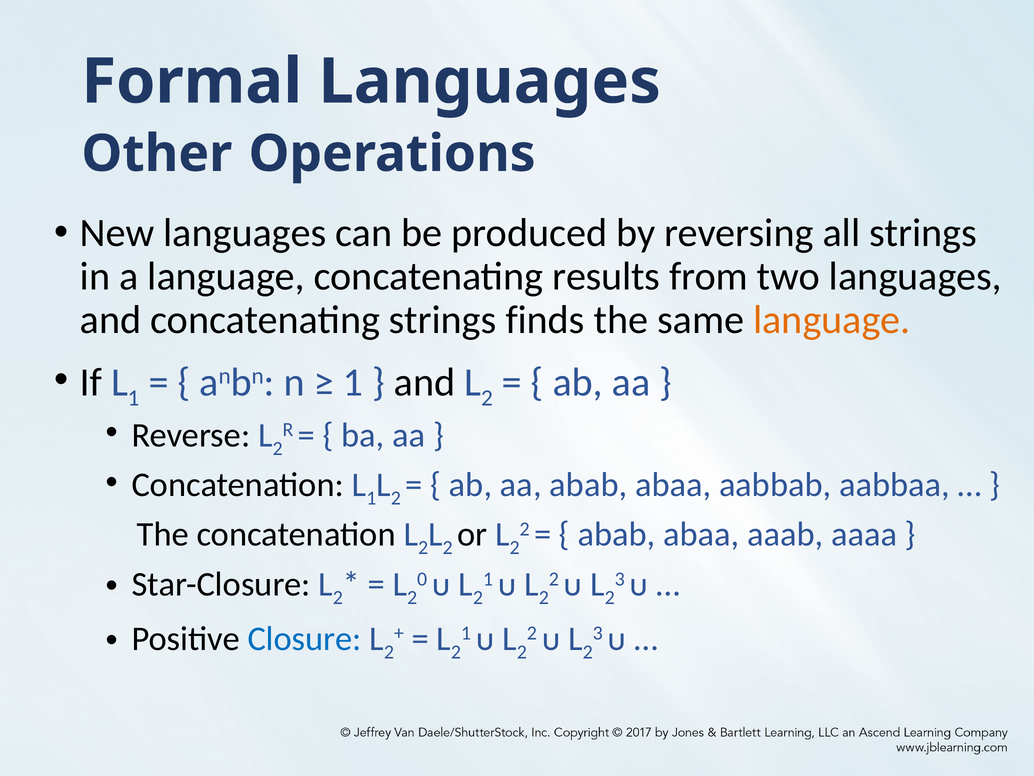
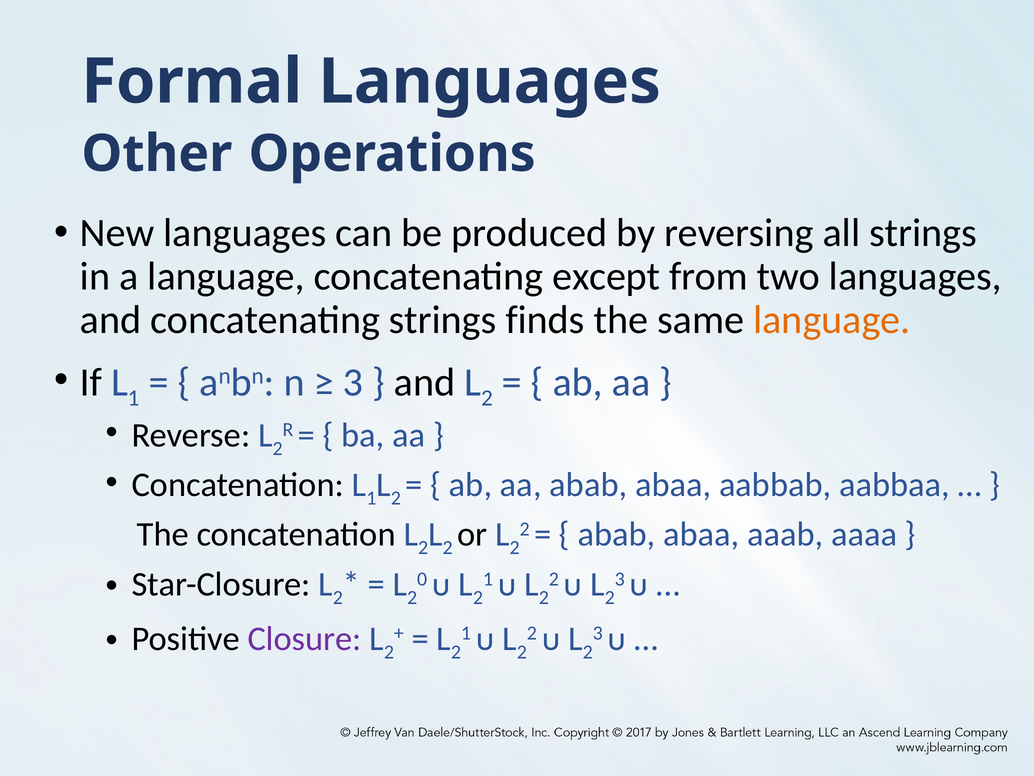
results: results -> except (606, 276)
1: 1 -> 3 (353, 382)
Closure colour: blue -> purple (305, 638)
